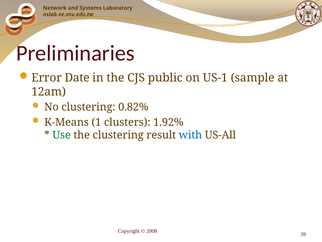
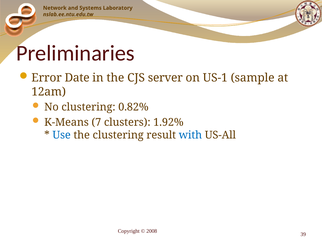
public: public -> server (165, 78)
1: 1 -> 7 (96, 122)
Use colour: green -> blue (62, 135)
